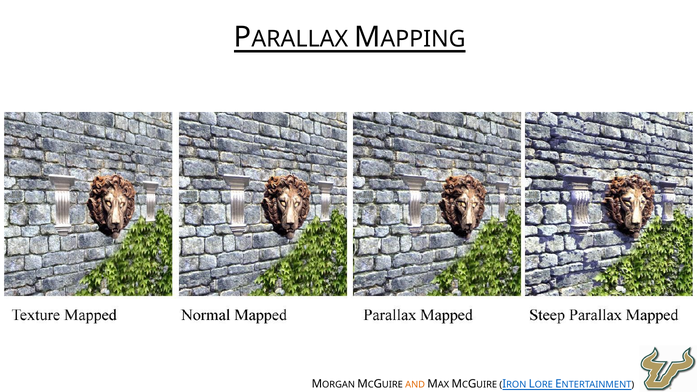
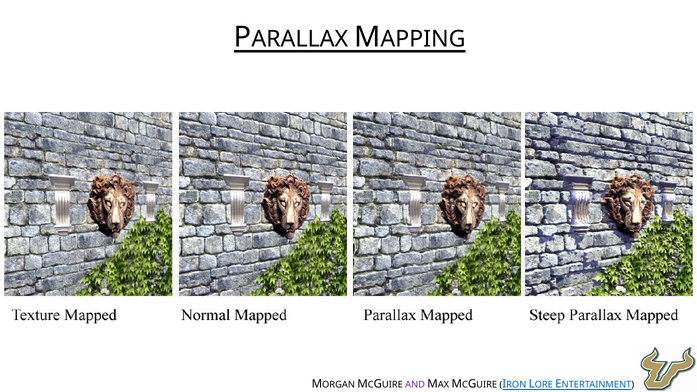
AND colour: orange -> purple (415, 385)
